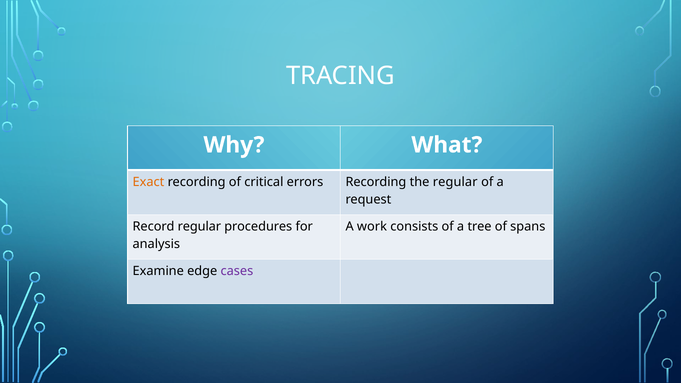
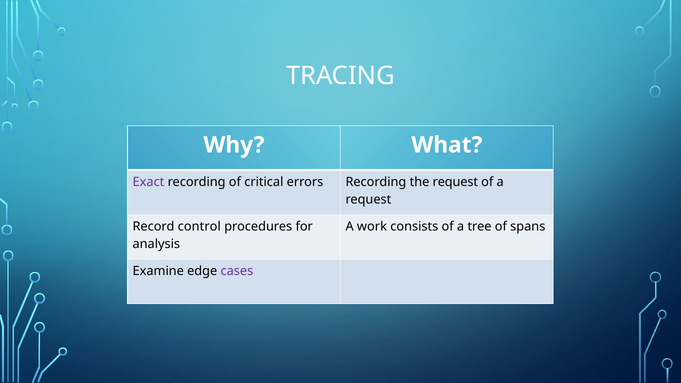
Exact colour: orange -> purple (148, 182)
the regular: regular -> request (455, 182)
Record regular: regular -> control (199, 227)
